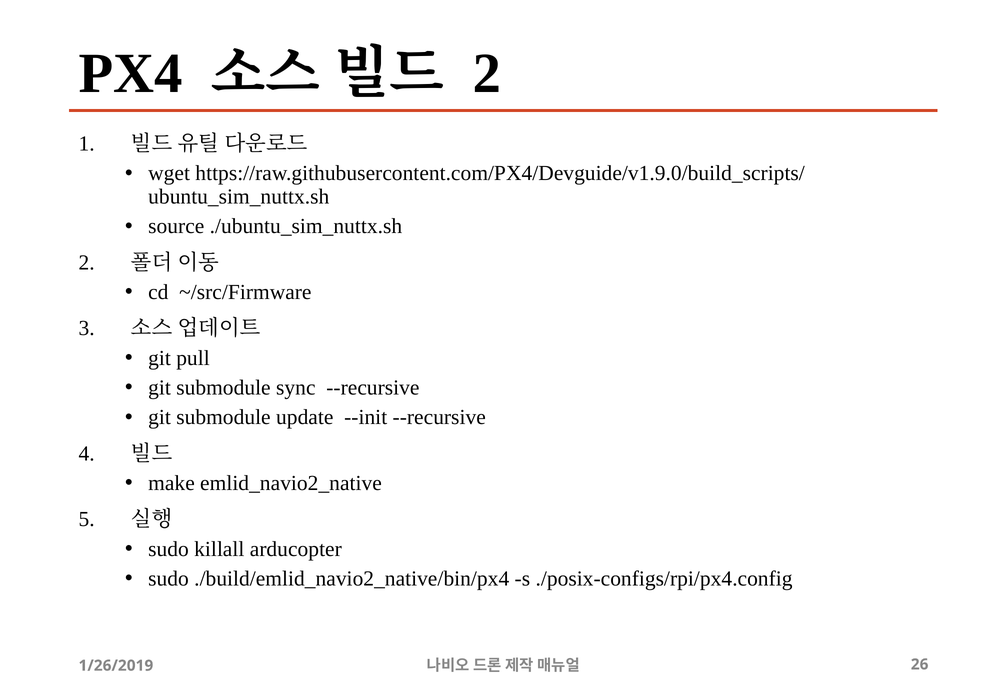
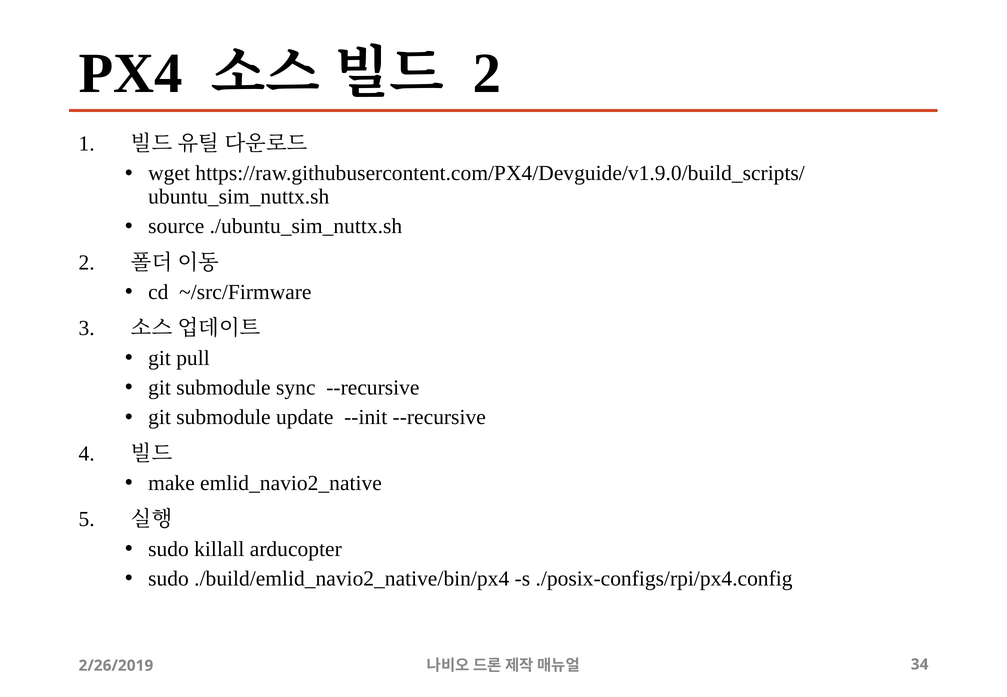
1/26/2019: 1/26/2019 -> 2/26/2019 (116, 666)
26: 26 -> 34 (920, 665)
